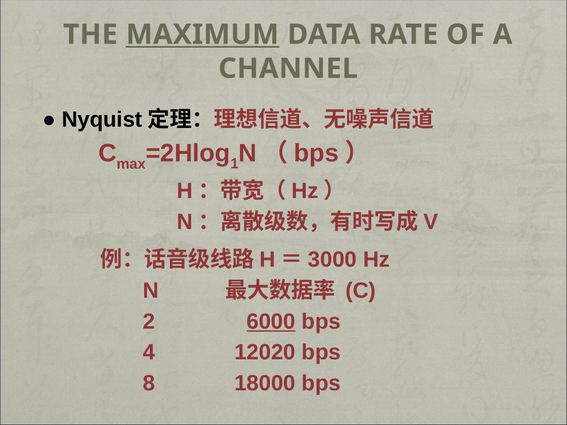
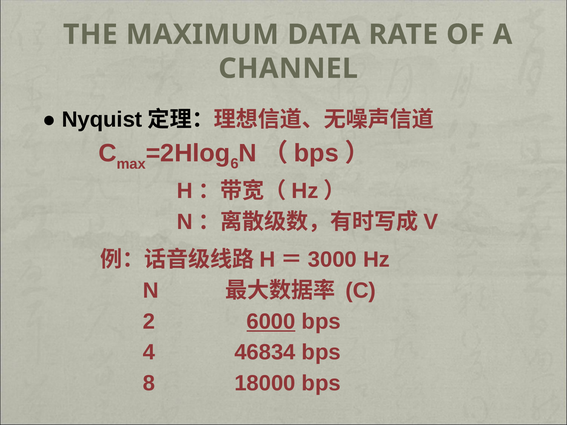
MAXIMUM underline: present -> none (202, 35)
1: 1 -> 6 (235, 164)
12020: 12020 -> 46834 (265, 352)
